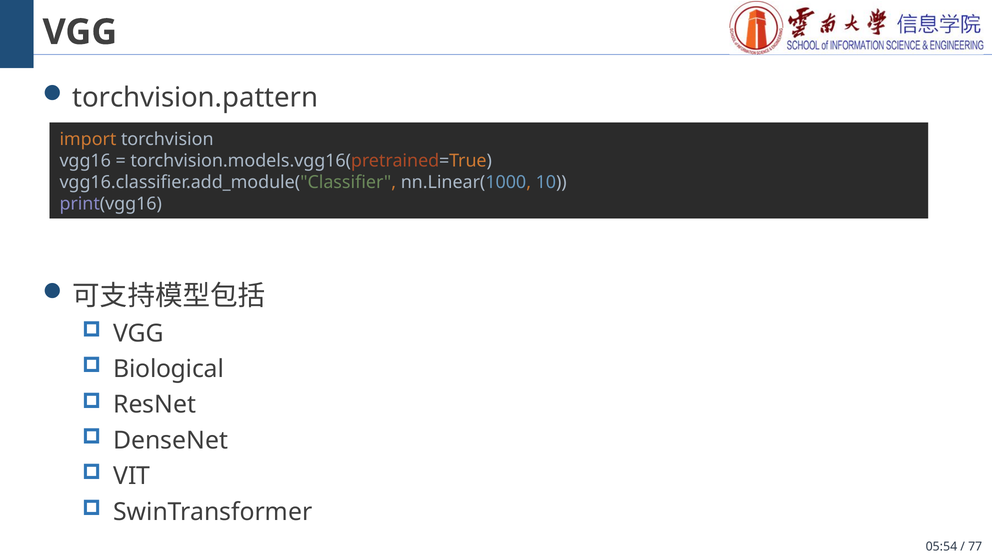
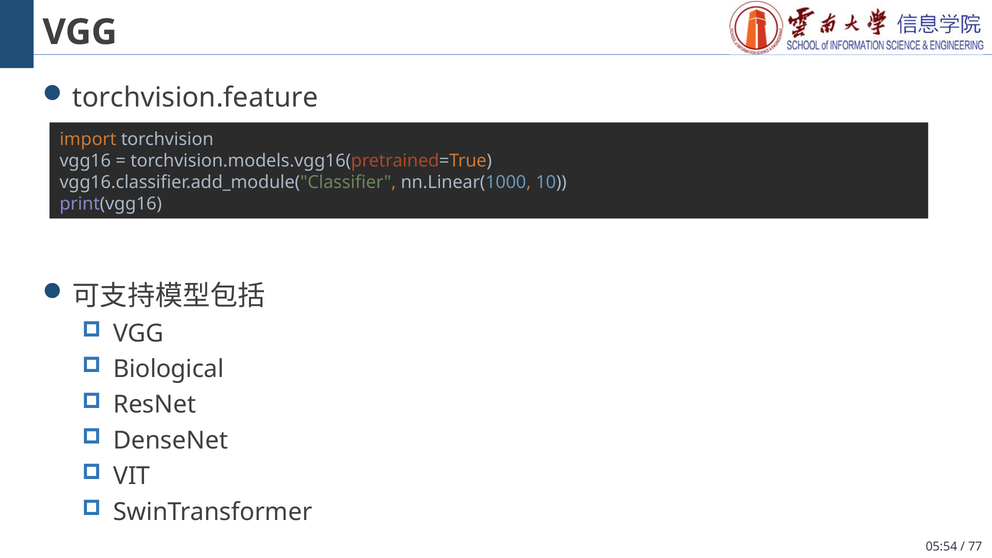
torchvision.pattern: torchvision.pattern -> torchvision.feature (195, 98)
